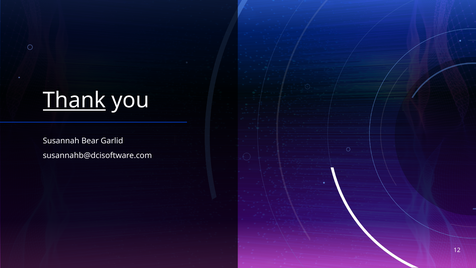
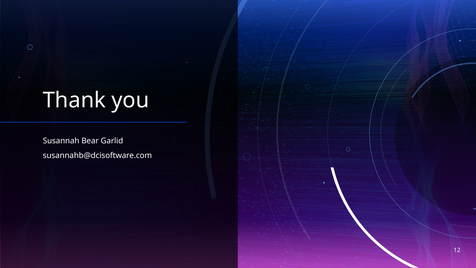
Thank underline: present -> none (74, 100)
